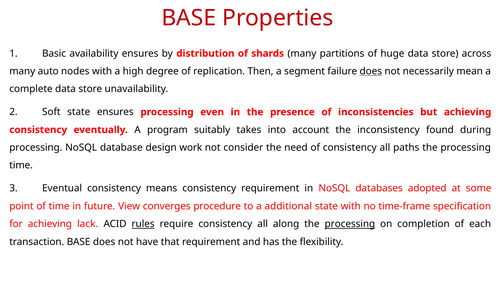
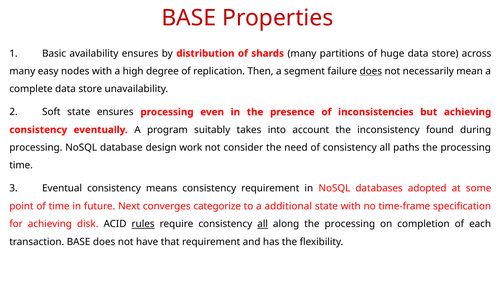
auto: auto -> easy (48, 71)
View: View -> Next (129, 206)
procedure: procedure -> categorize (217, 206)
lack: lack -> disk (88, 224)
all underline: none -> present (263, 224)
processing underline: present -> none (350, 224)
